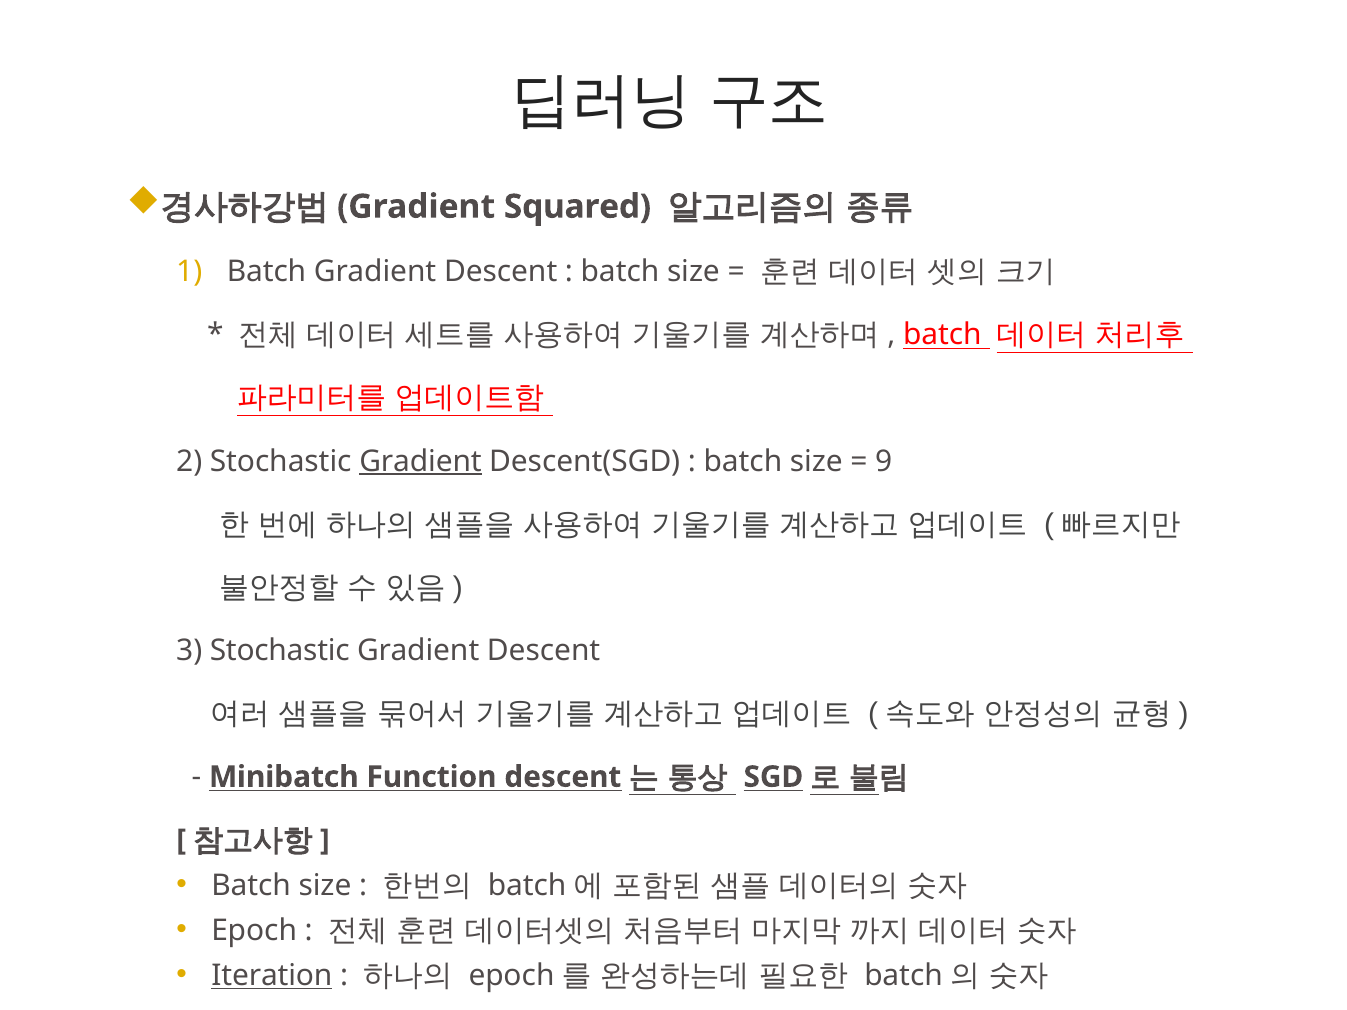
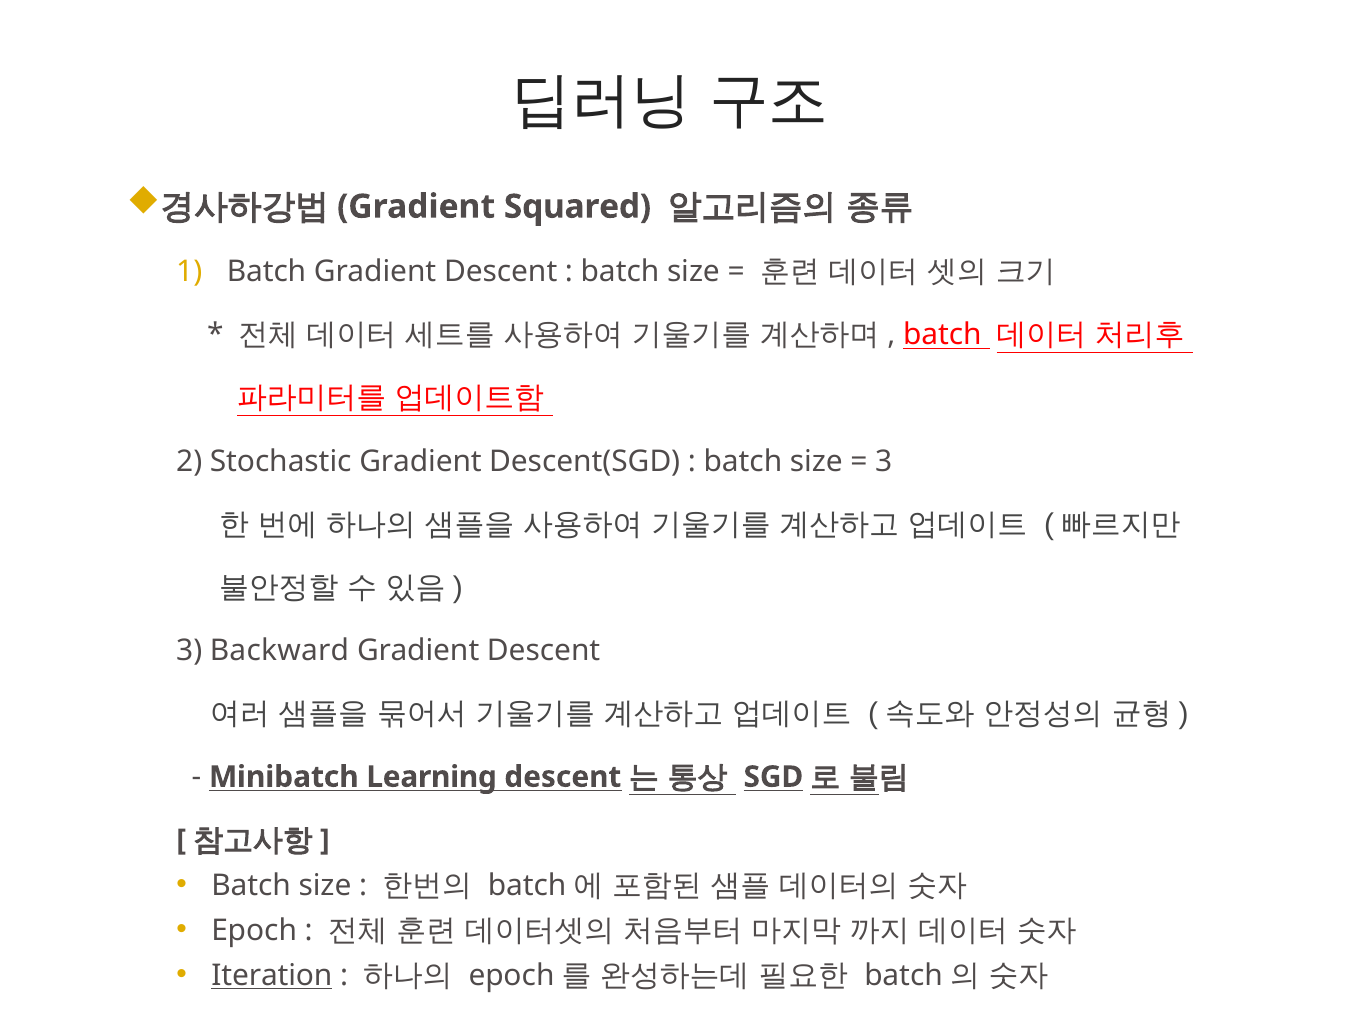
Gradient underline: present -> none (421, 461)
9: 9 -> 3 (884, 461)
3 Stochastic: Stochastic -> Backward (279, 651)
Function: Function -> Learning (432, 777)
